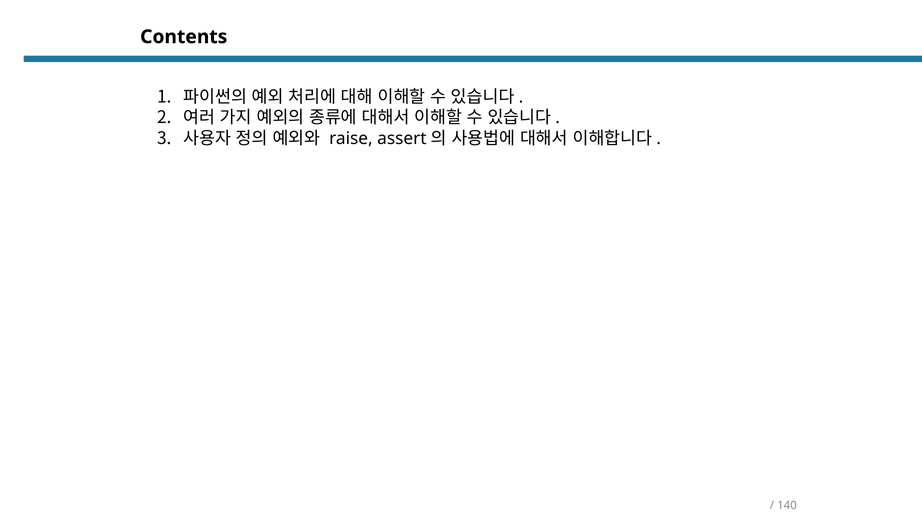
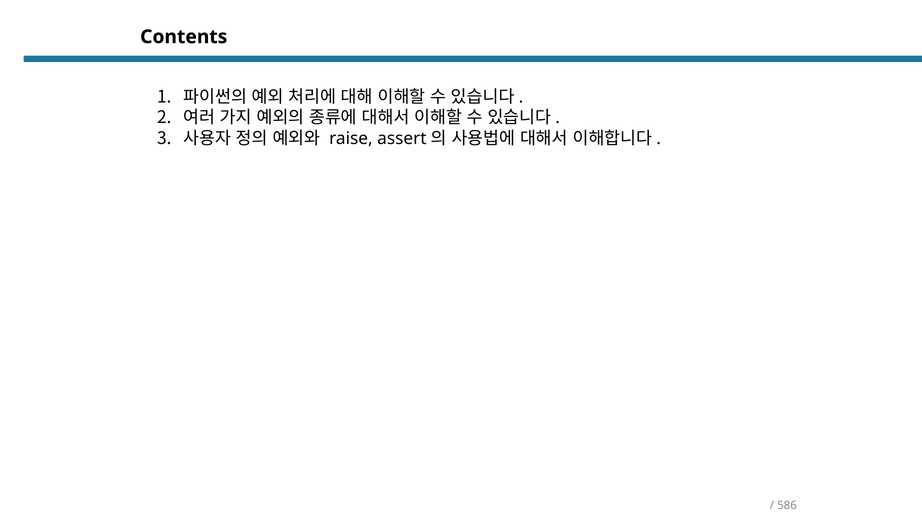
140: 140 -> 586 (787, 505)
